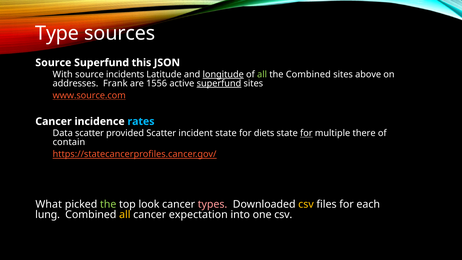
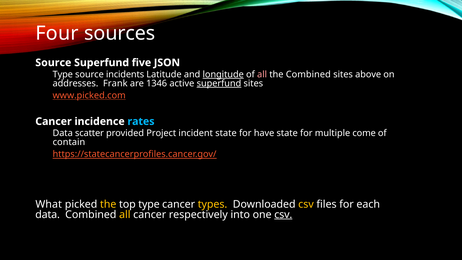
Type: Type -> Four (57, 33)
this: this -> five (141, 63)
With: With -> Type (63, 74)
all colour: light green -> pink (262, 74)
1556: 1556 -> 1346 (157, 83)
www.source.com: www.source.com -> www.picked.com (89, 95)
provided Scatter: Scatter -> Project (161, 133)
diets: diets -> have (264, 133)
for underline: present -> none (306, 133)
there: there -> come (364, 133)
the colour: light green -> yellow (108, 204)
top look: look -> type (149, 204)
types colour: pink -> yellow (213, 204)
lung: lung -> data (48, 214)
expectation: expectation -> respectively (198, 214)
csv underline: none -> present (283, 214)
